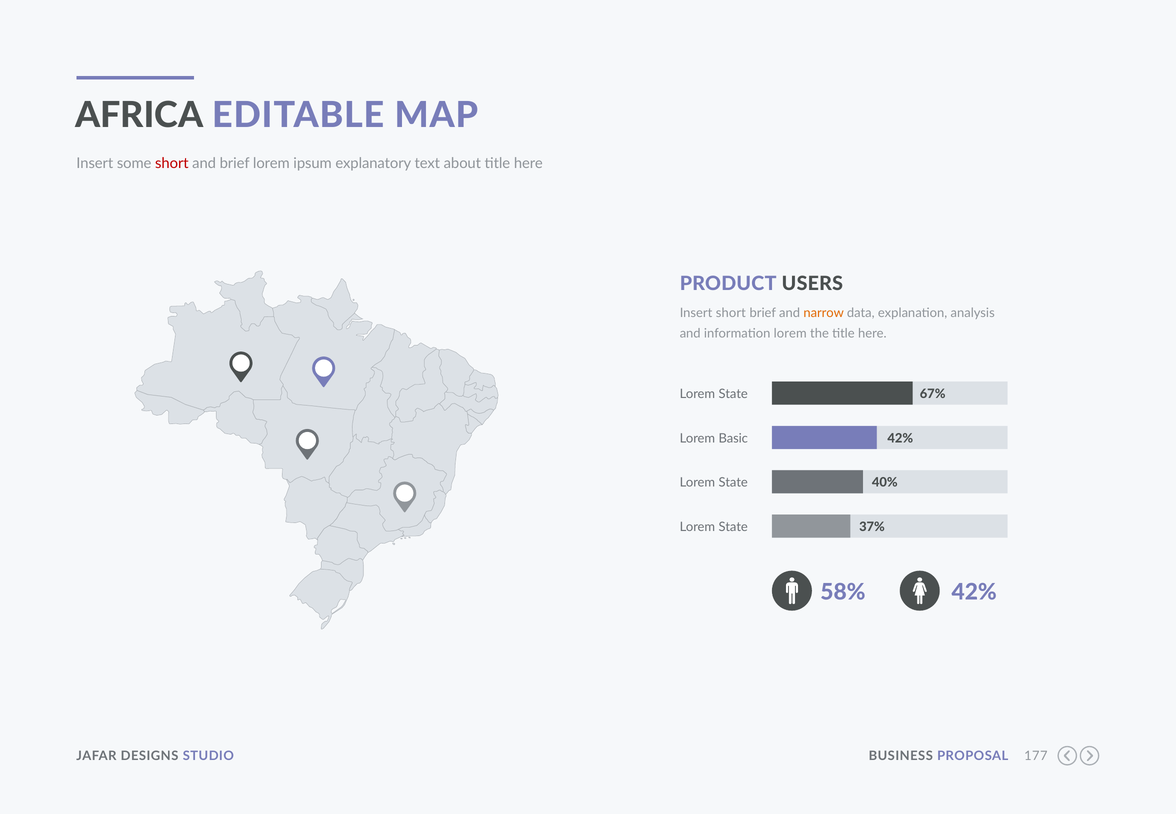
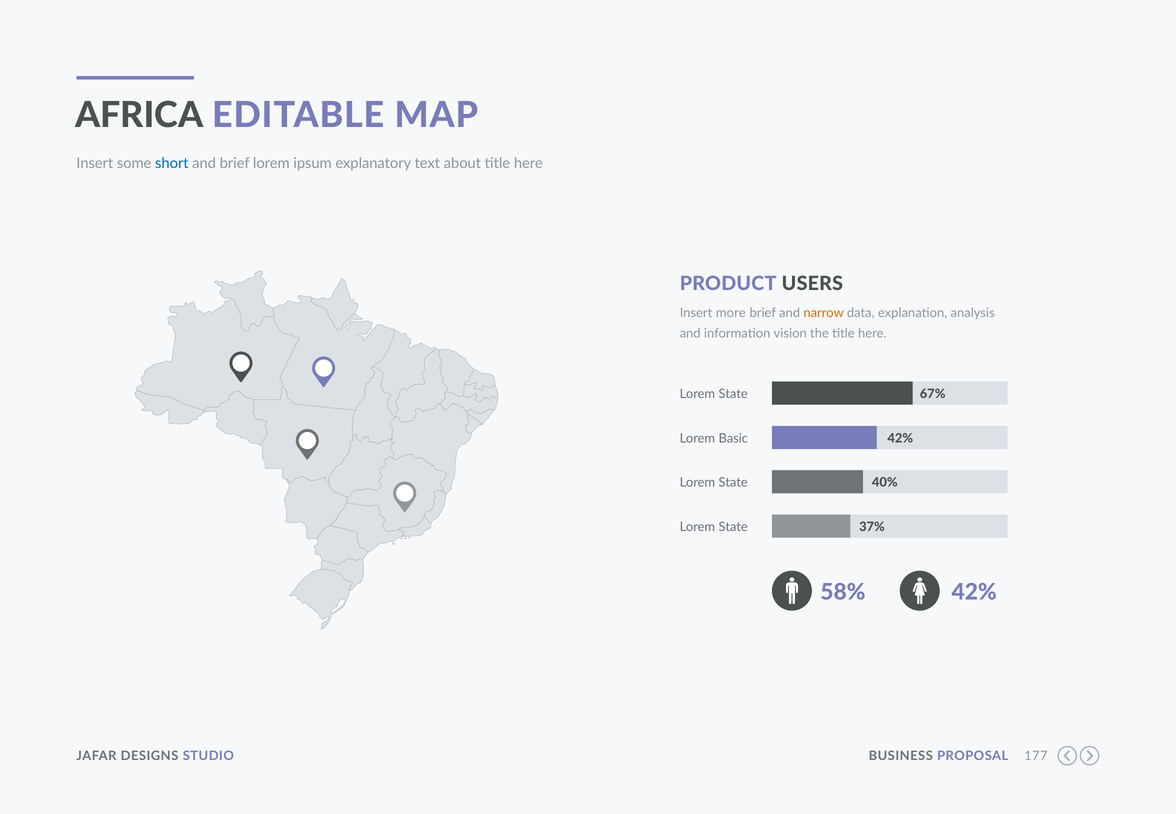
short colour: red -> blue (172, 164)
Insert short: short -> more (731, 313)
information lorem: lorem -> vision (790, 334)
